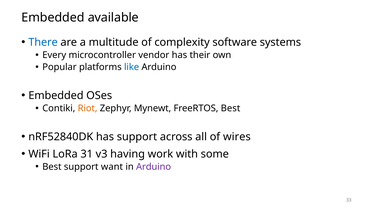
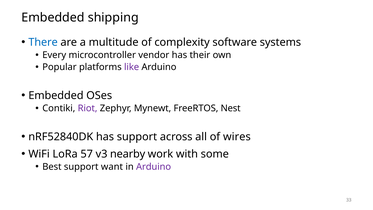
available: available -> shipping (113, 17)
like colour: blue -> purple (132, 67)
Riot colour: orange -> purple (88, 108)
FreeRTOS Best: Best -> Nest (231, 108)
31: 31 -> 57 (87, 154)
having: having -> nearby (128, 154)
